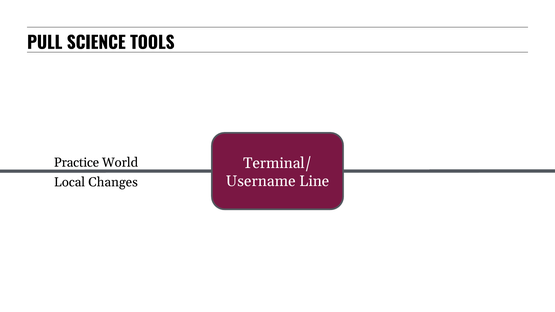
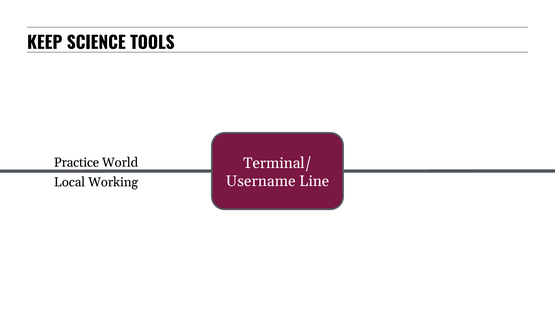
PULL: PULL -> KEEP (45, 43)
Changes: Changes -> Working (113, 182)
